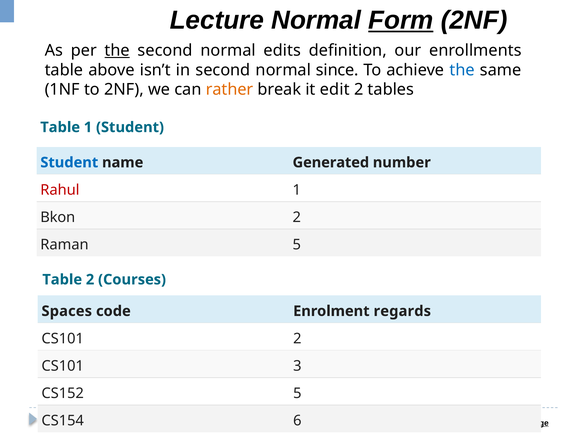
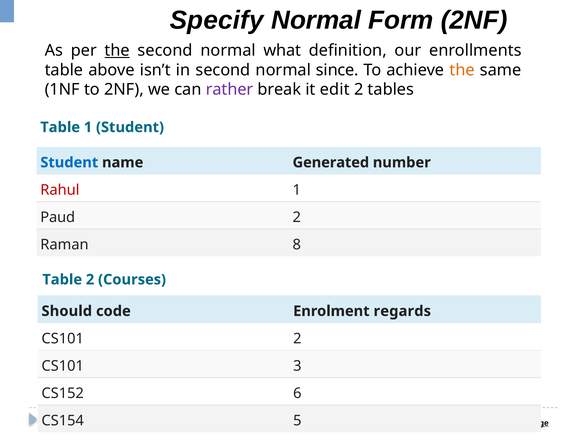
Lecture: Lecture -> Specify (217, 20)
Form underline: present -> none (401, 20)
edits: edits -> what (282, 50)
the colour: blue -> orange (462, 70)
rather colour: orange -> purple (230, 90)
Bkon: Bkon -> Paud (58, 217)
Raman 5: 5 -> 8 (297, 245)
Spaces: Spaces -> Should (67, 311)
CS152 5: 5 -> 6 (297, 393)
6: 6 -> 5 (297, 421)
